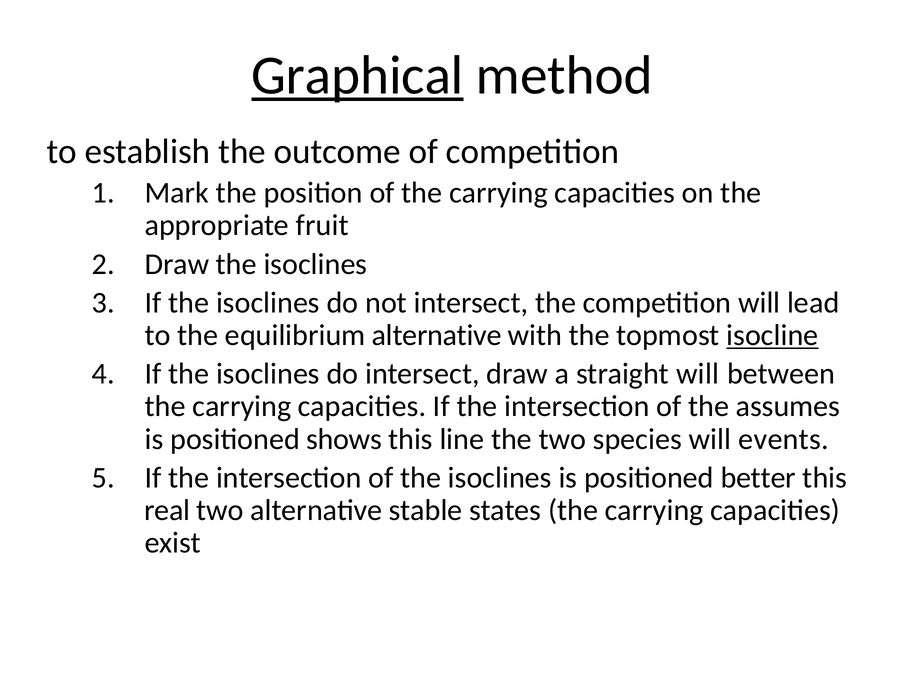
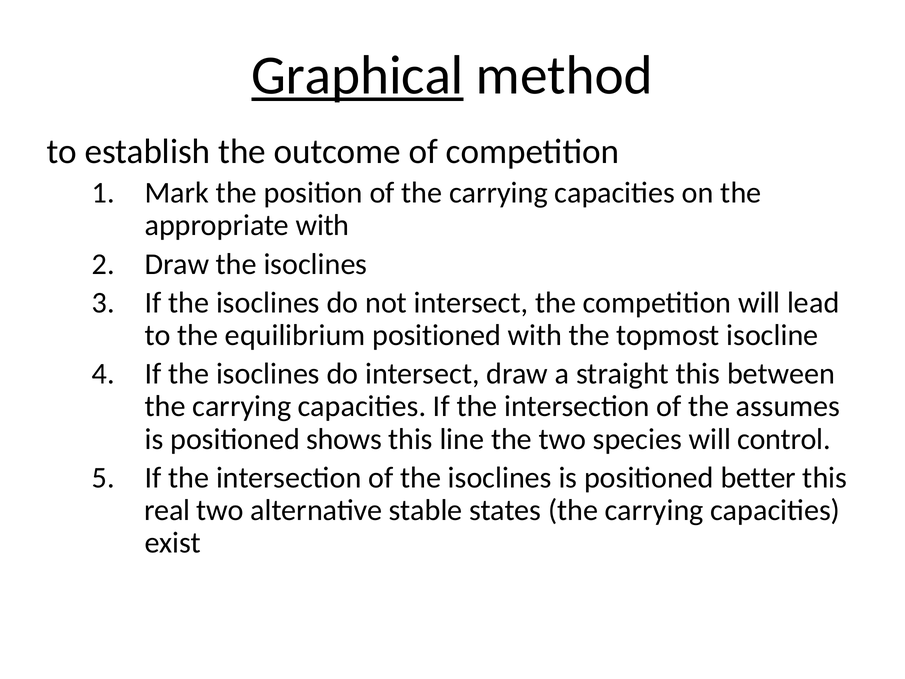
appropriate fruit: fruit -> with (323, 225)
equilibrium alternative: alternative -> positioned (437, 335)
isocline underline: present -> none (772, 335)
straight will: will -> this (698, 374)
events: events -> control (784, 439)
